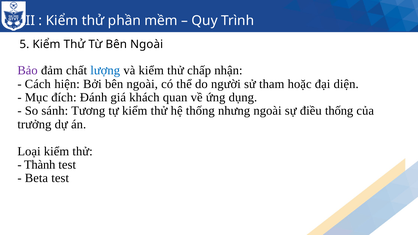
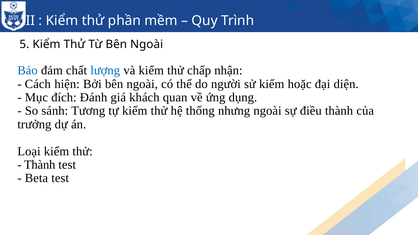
Bảo colour: purple -> blue (28, 70)
sử tham: tham -> kiểm (272, 84)
điều thống: thống -> thành (339, 111)
